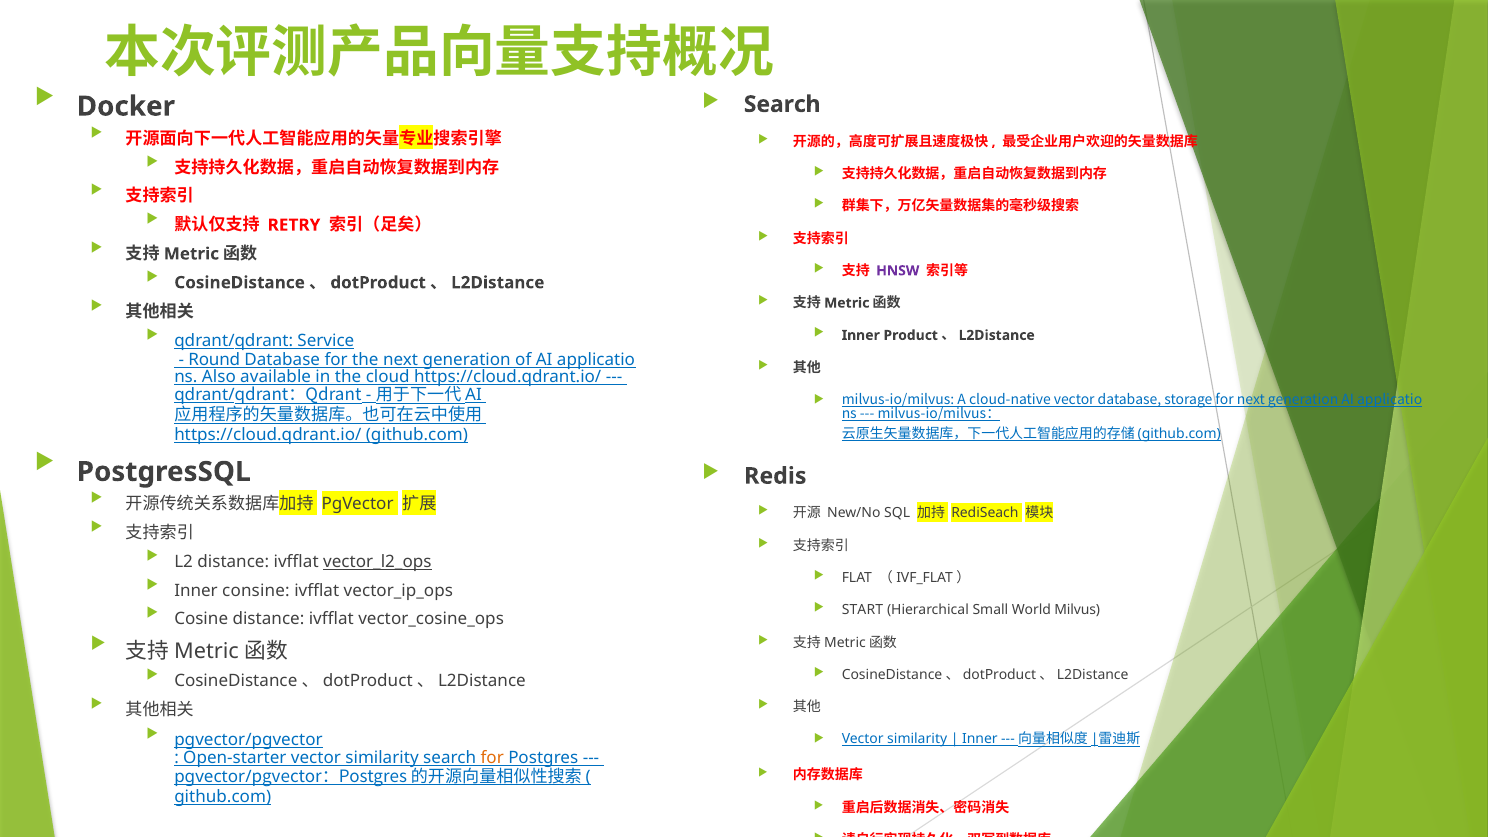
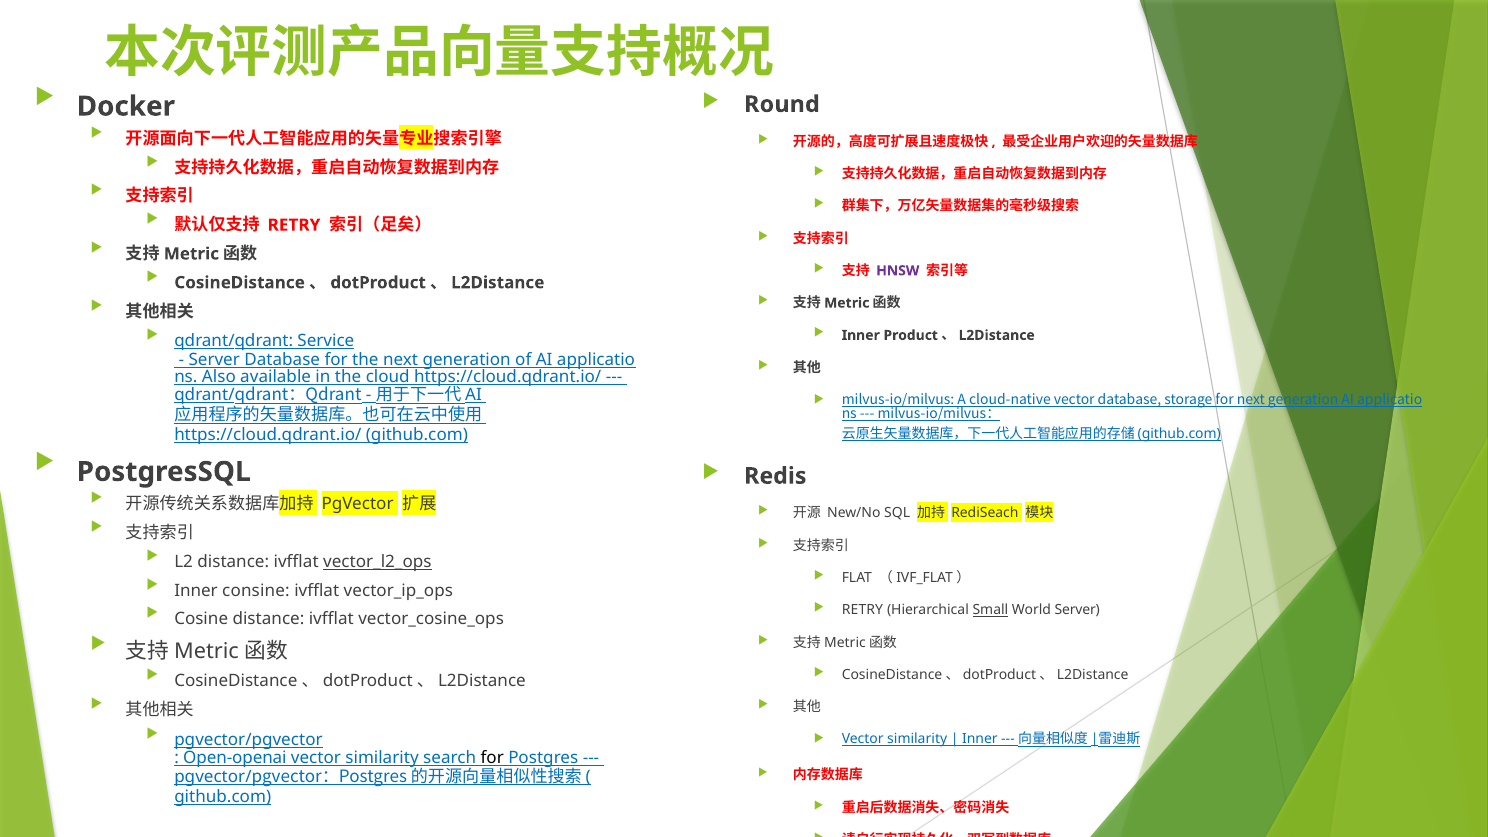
Search: Search -> Round (782, 104)
Round: Round -> Server (214, 359)
START: START -> RETRY (862, 610)
Small underline: none -> present (990, 610)
World Milvus: Milvus -> Server (1077, 610)
Open-starter: Open-starter -> Open-openai (235, 758)
for colour: orange -> black (492, 758)
